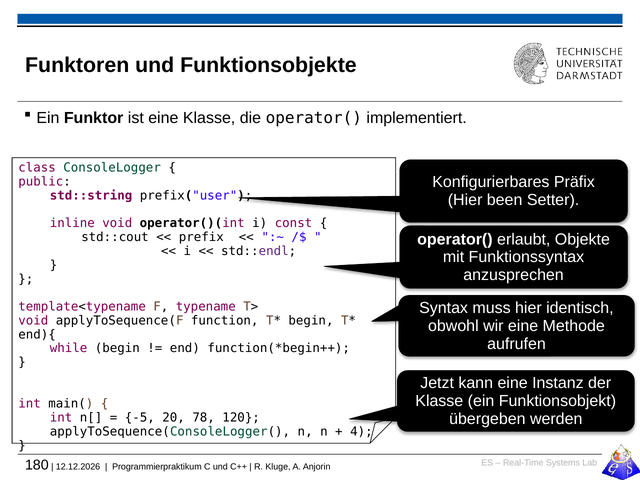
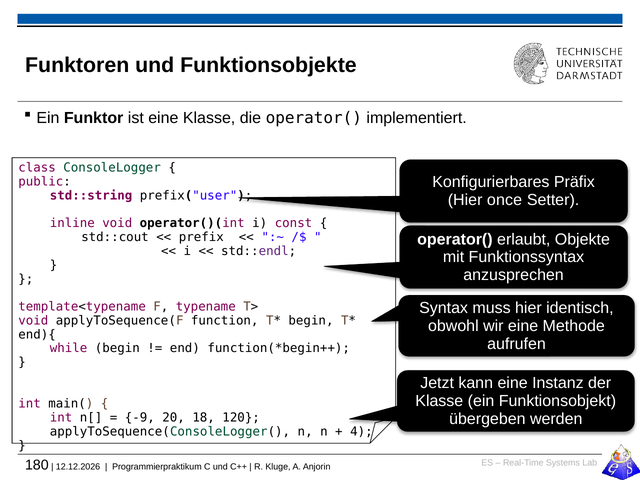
been: been -> once (505, 200)
-5: -5 -> -9 (140, 418)
78: 78 -> 18 (204, 418)
